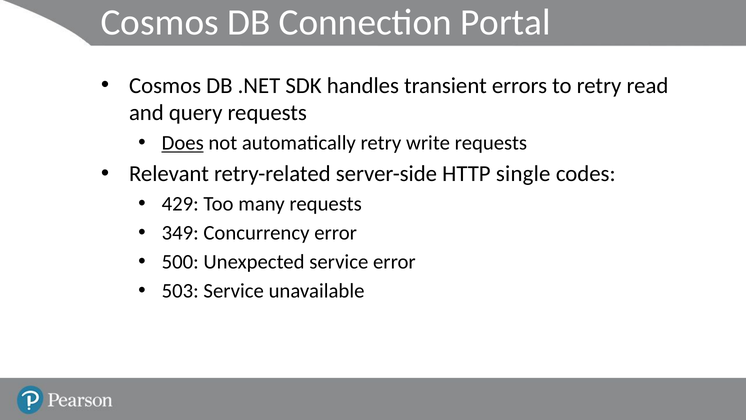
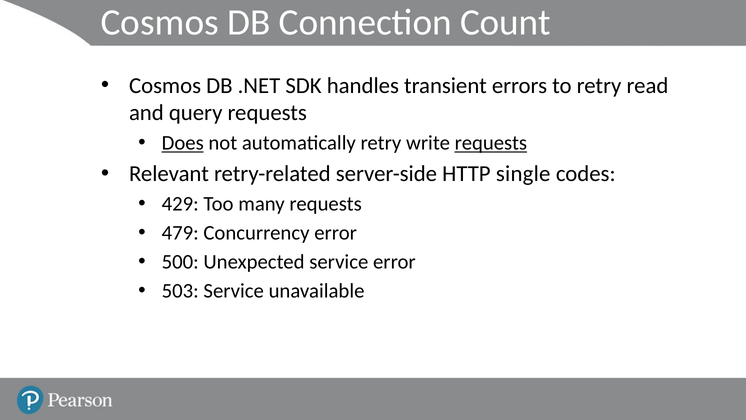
Portal: Portal -> Count (505, 22)
requests underline: none -> present (491, 143)
349: 349 -> 479 (180, 233)
